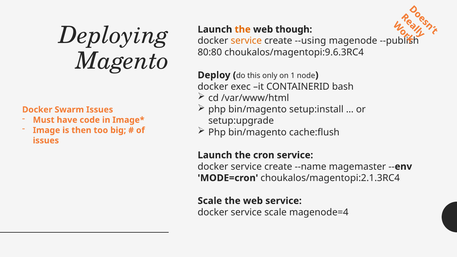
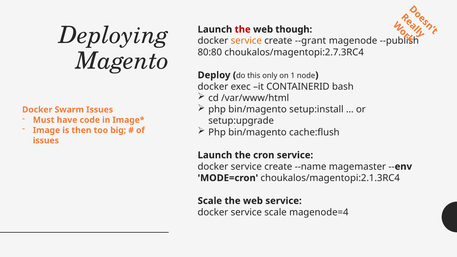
the colour: orange -> red (243, 29)
--using: --using -> --grant (311, 41)
choukalos/magentopi:9.6.3RC4: choukalos/magentopi:9.6.3RC4 -> choukalos/magentopi:2.7.3RC4 (294, 52)
